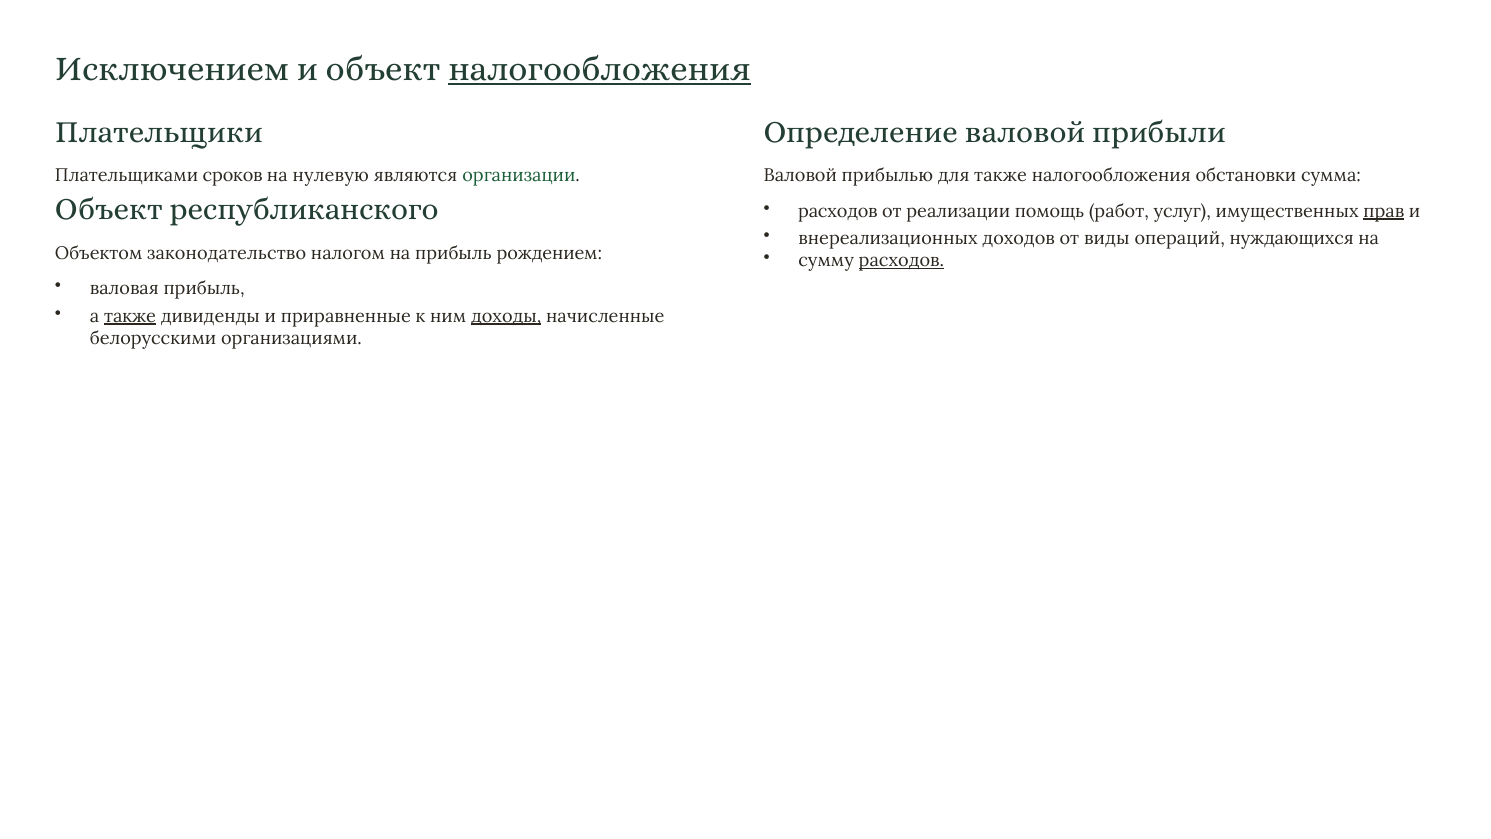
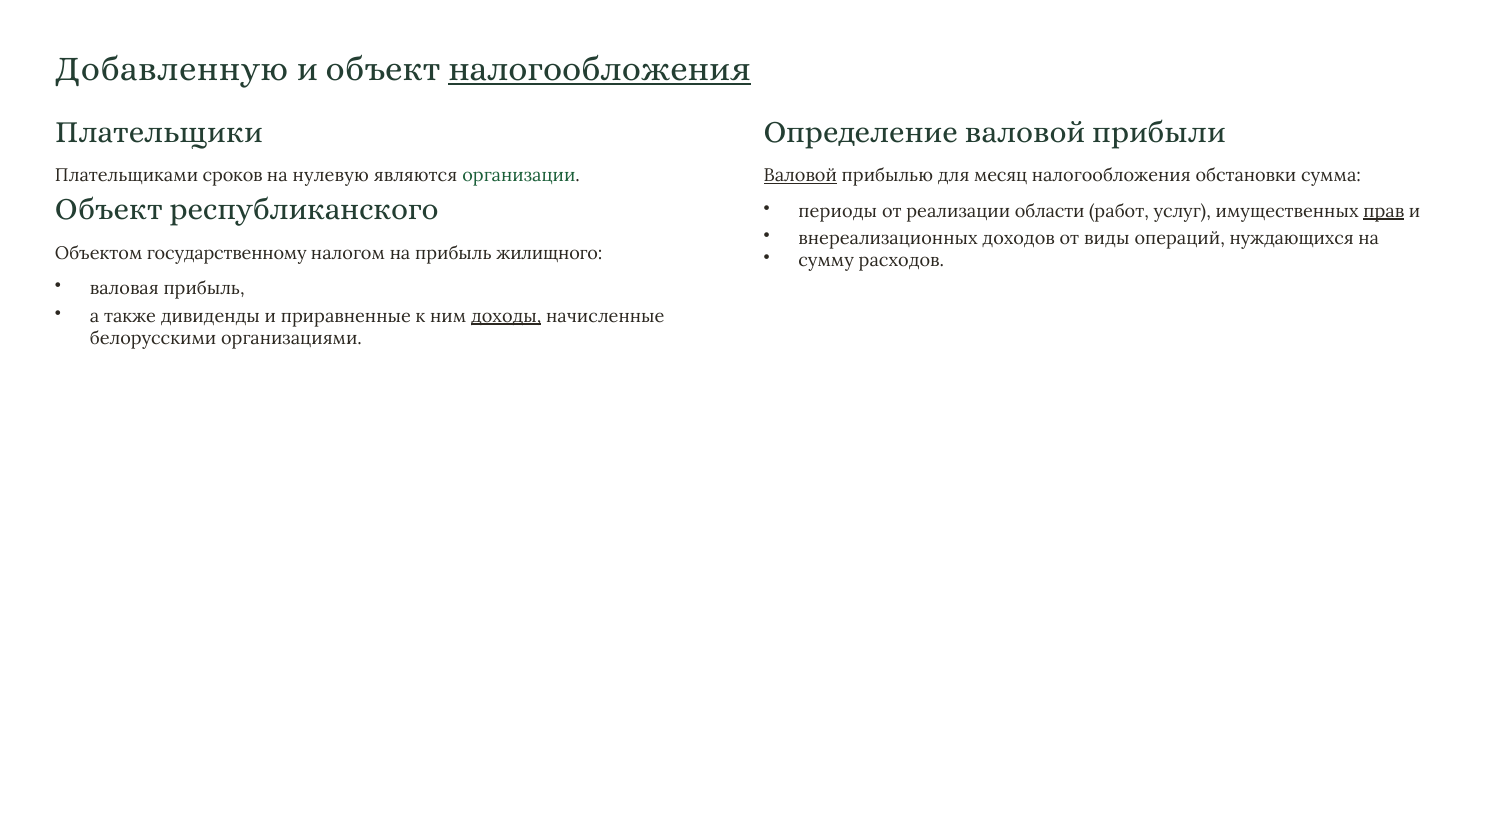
Исключением: Исключением -> Добавленную (172, 69)
Валовой underline: none -> present (800, 176)
для также: также -> месяц (1001, 176)
расходов: расходов -> периоды (838, 211)
помощь: помощь -> области (1050, 211)
законодательство: законодательство -> государственному (227, 253)
рождением: рождением -> жилищного (549, 253)
расходов underline: present -> none (901, 261)
также underline: present -> none (130, 316)
